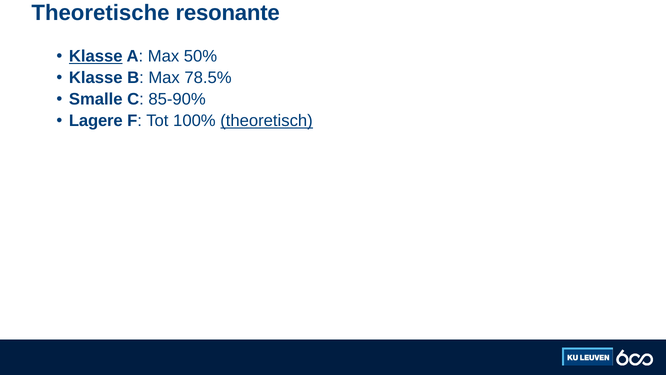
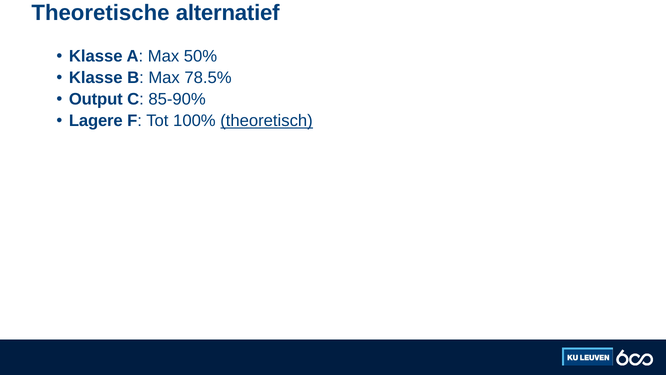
resonante: resonante -> alternatief (228, 13)
Klasse underline: present -> none (96, 56)
Smalle: Smalle -> Output (96, 99)
